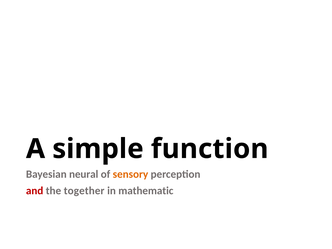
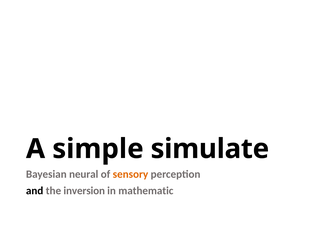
function: function -> simulate (210, 149)
and colour: red -> black (35, 191)
together: together -> inversion (84, 191)
